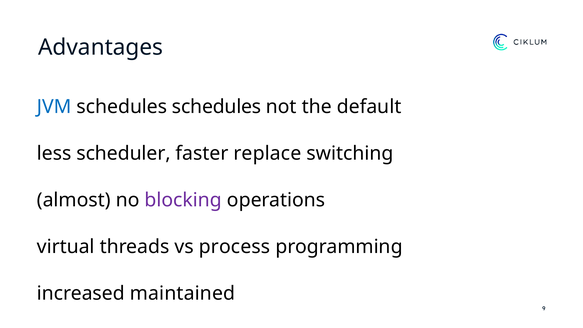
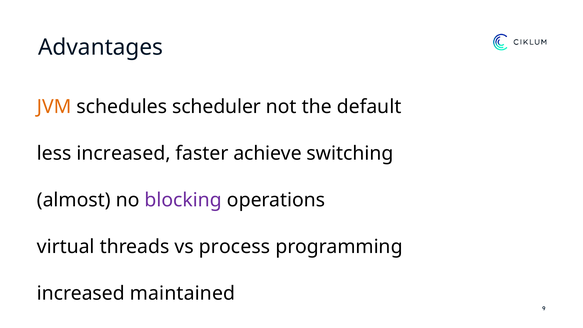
JVM colour: blue -> orange (54, 107)
schedules schedules: schedules -> scheduler (217, 107)
less scheduler: scheduler -> increased (124, 153)
replace: replace -> achieve (268, 153)
